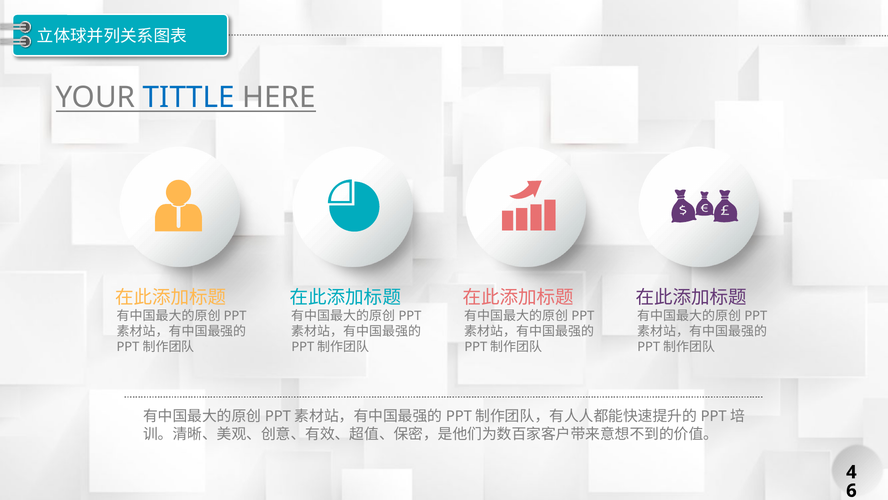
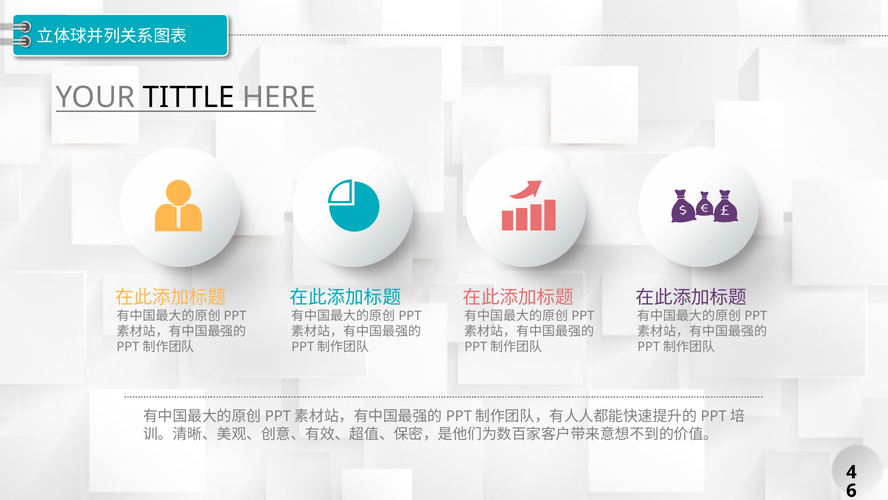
TITTLE colour: blue -> black (189, 97)
